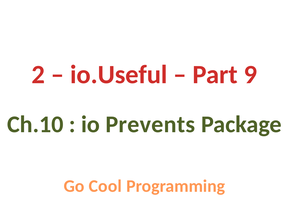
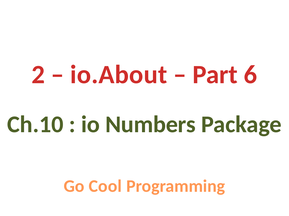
io.Useful: io.Useful -> io.About (119, 75)
9: 9 -> 6 (250, 75)
Prevents: Prevents -> Numbers (151, 125)
